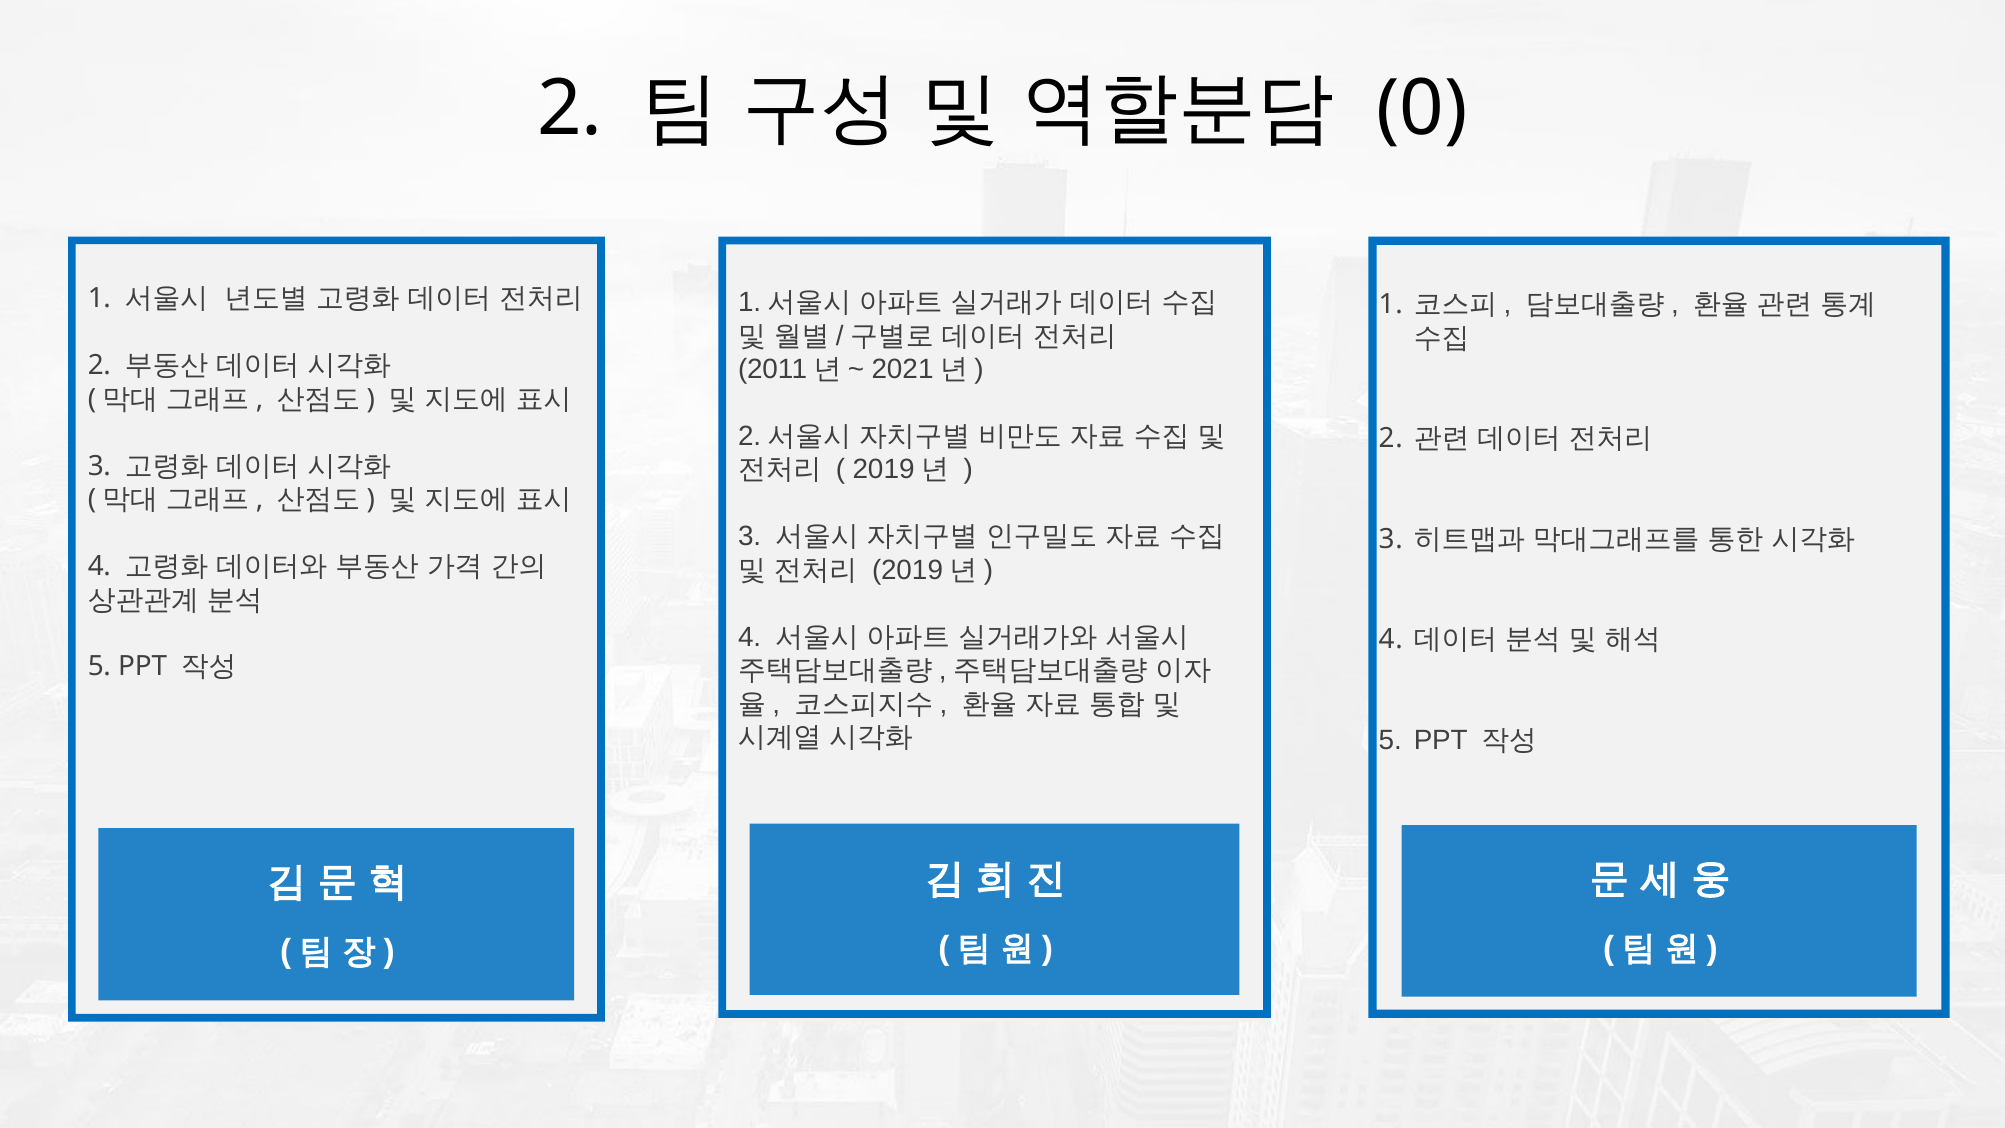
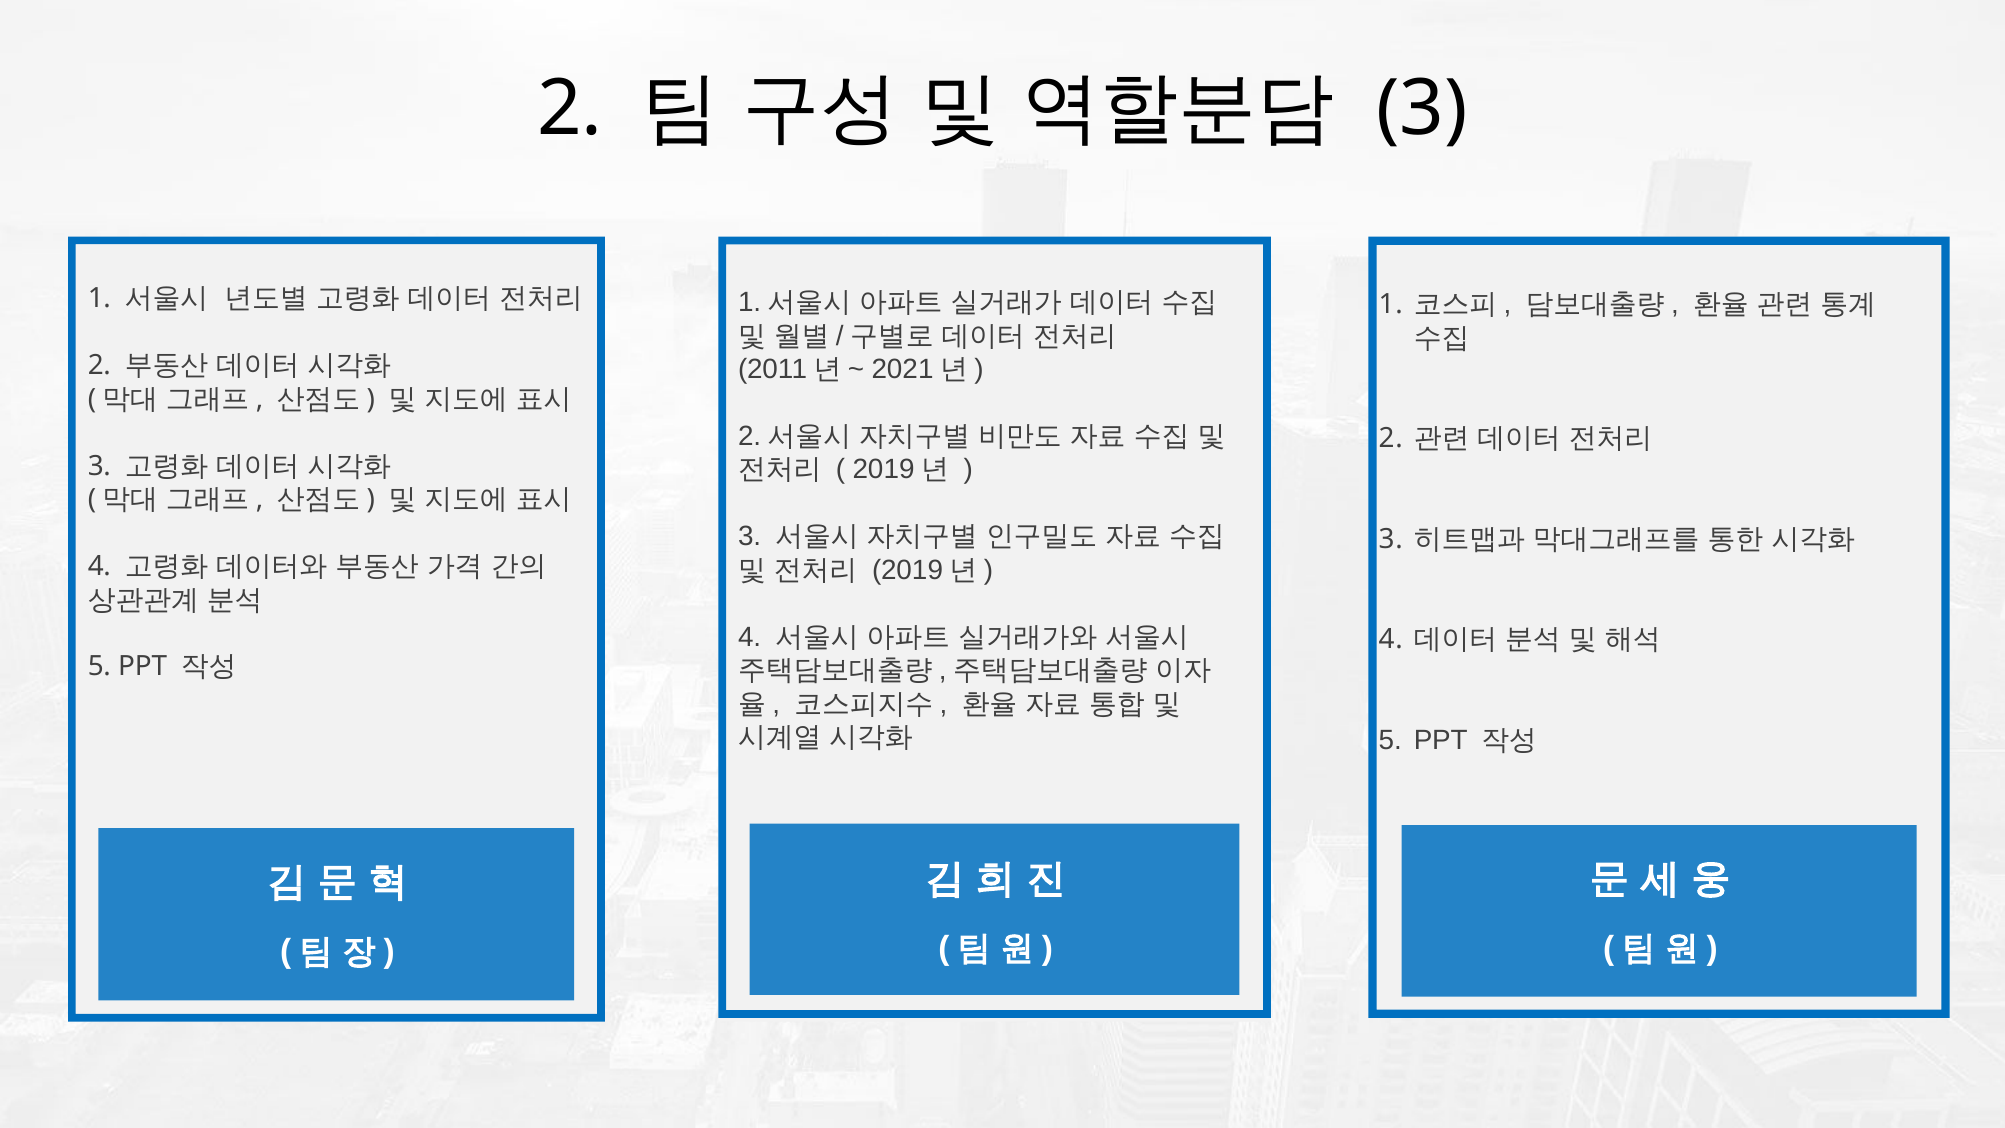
0: 0 -> 3 (1422, 108)
